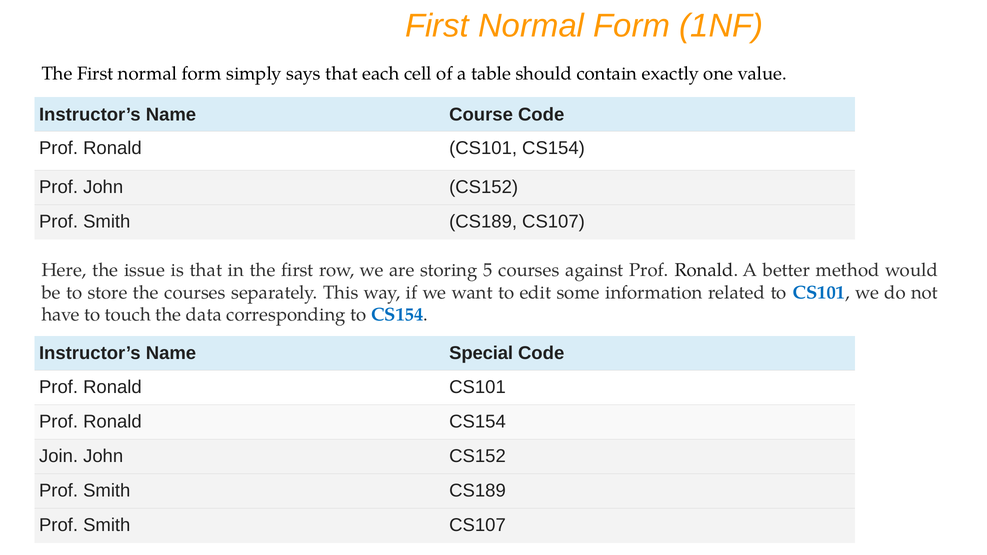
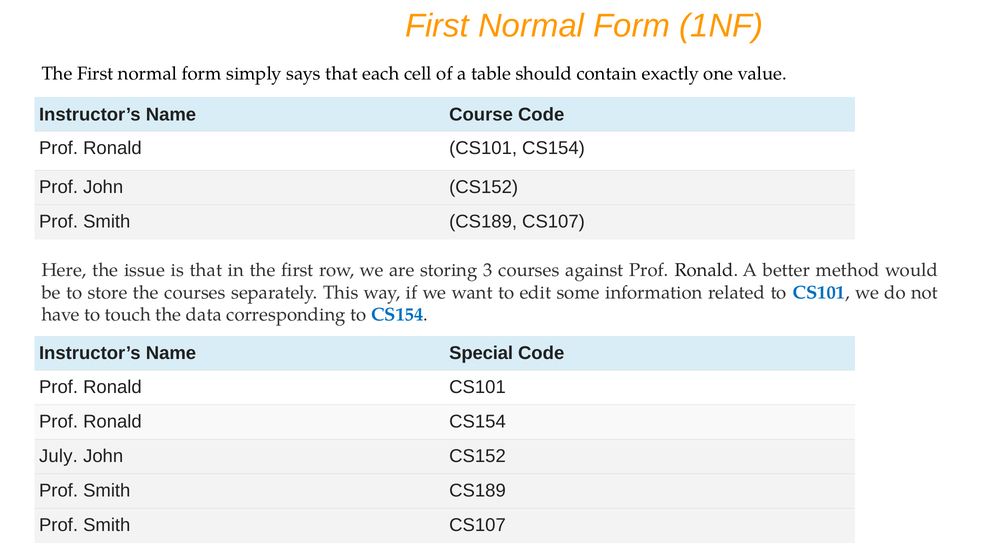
5: 5 -> 3 (488, 270)
Join: Join -> July (58, 456)
